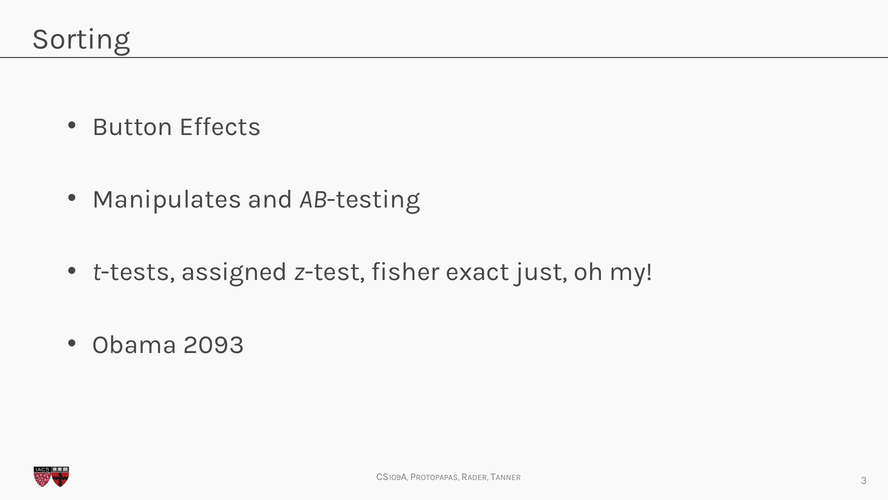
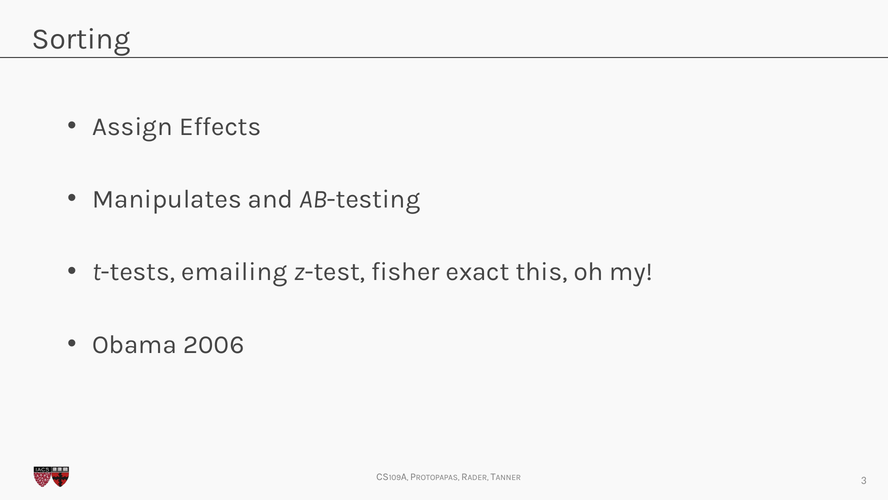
Button: Button -> Assign (133, 126)
assigned: assigned -> emailing (234, 272)
just: just -> this (542, 272)
2093: 2093 -> 2006 (214, 344)
